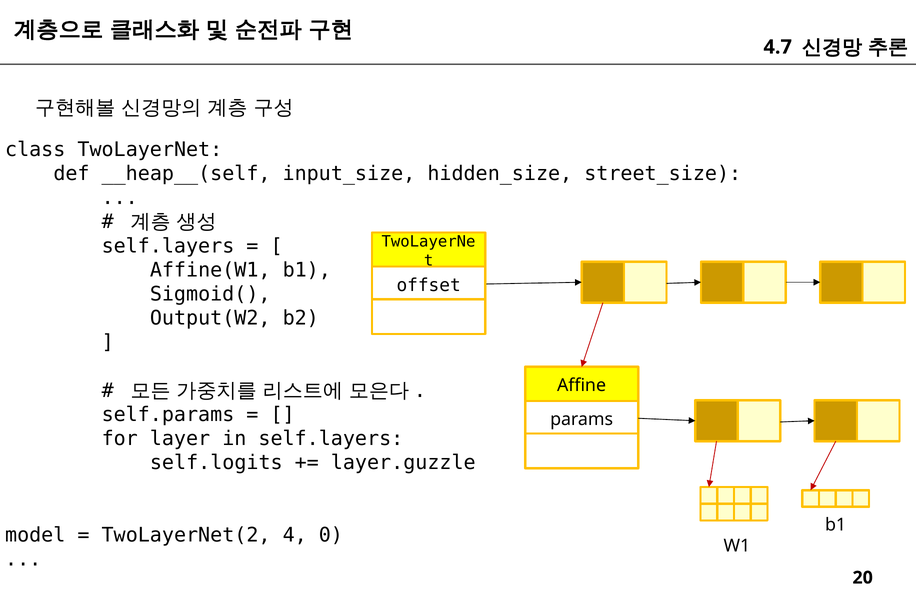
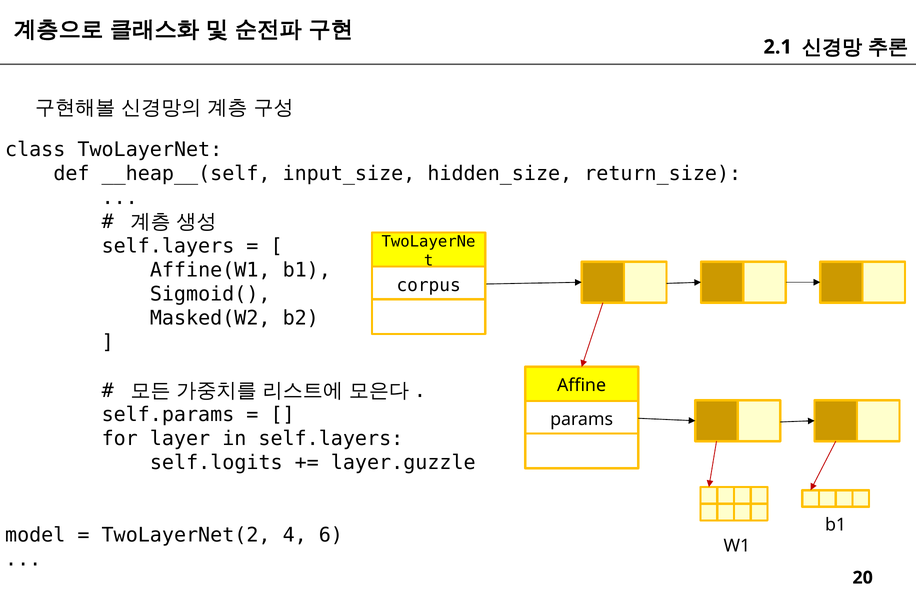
4.7: 4.7 -> 2.1 (778, 47)
street_size: street_size -> return_size (663, 174)
offset: offset -> corpus (429, 285)
Output(W2: Output(W2 -> Masked(W2 (210, 318)
0: 0 -> 6 (331, 535)
